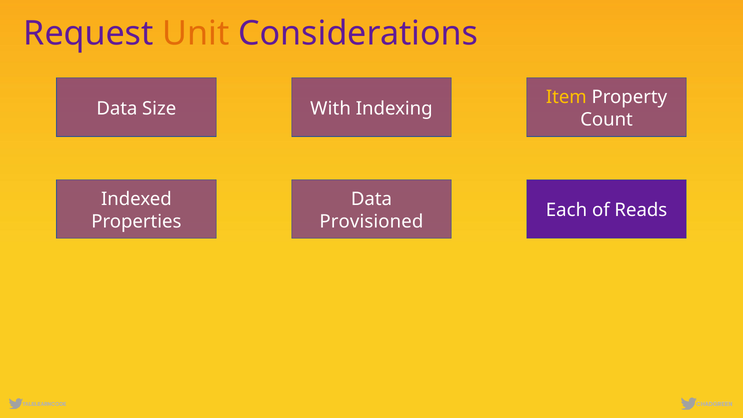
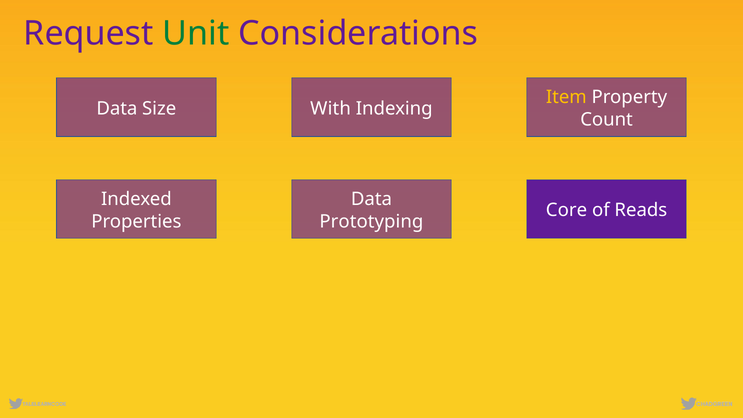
Unit colour: orange -> green (196, 34)
Each: Each -> Core (566, 210)
Provisioned: Provisioned -> Prototyping (371, 221)
